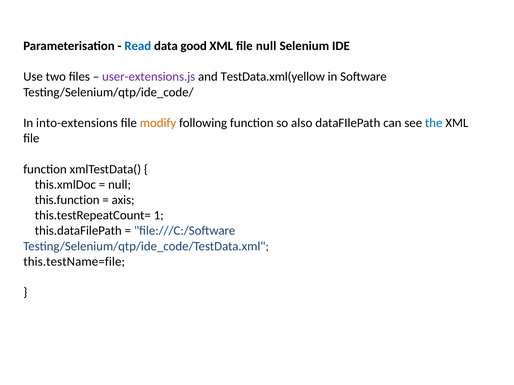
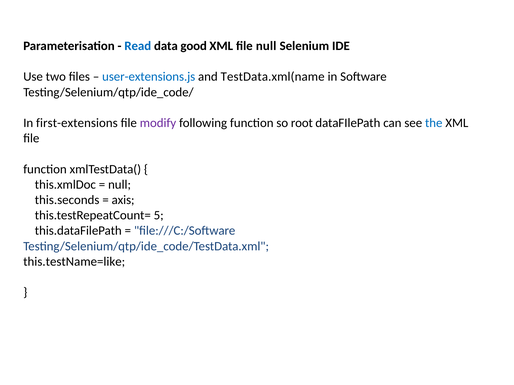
user-extensions.js colour: purple -> blue (149, 77)
TestData.xml(yellow: TestData.xml(yellow -> TestData.xml(name (273, 77)
into-extensions: into-extensions -> first-extensions (77, 123)
modify colour: orange -> purple (158, 123)
also: also -> root (302, 123)
this.function: this.function -> this.seconds (67, 200)
1: 1 -> 5 (159, 216)
this.testName=file: this.testName=file -> this.testName=like (74, 262)
